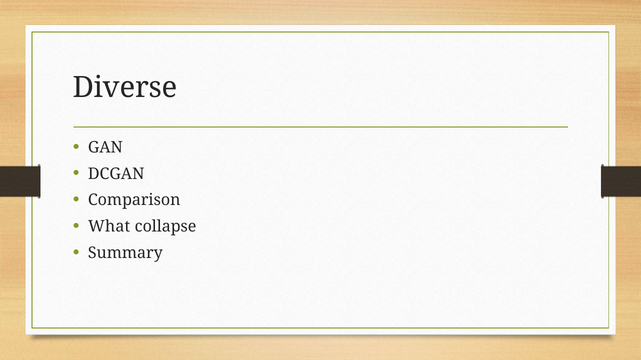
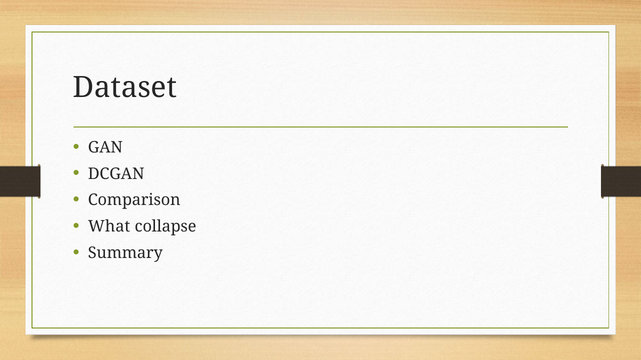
Diverse: Diverse -> Dataset (125, 88)
